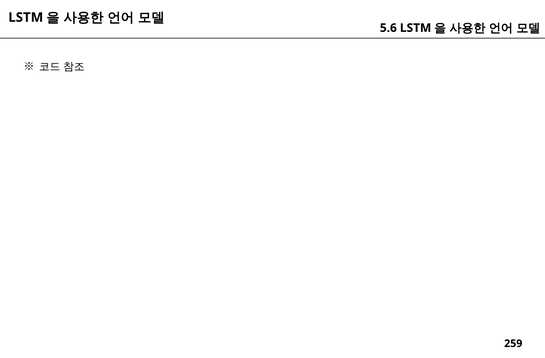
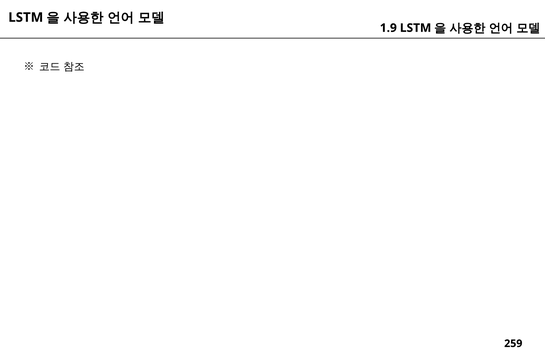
5.6: 5.6 -> 1.9 (388, 28)
